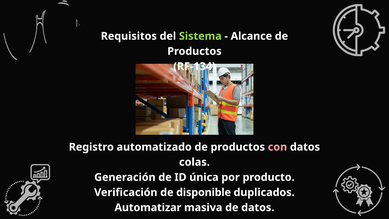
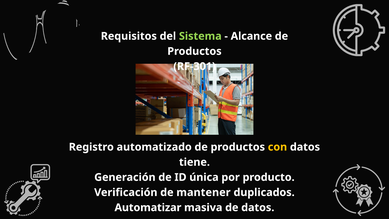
RF-134: RF-134 -> RF-301 (194, 66)
con colour: pink -> yellow (277, 147)
colas: colas -> tiene (194, 162)
disponible: disponible -> mantener (203, 192)
